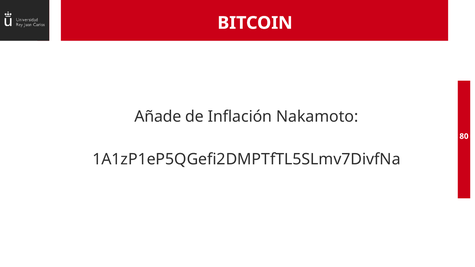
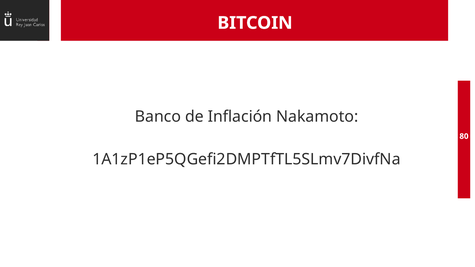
Añade: Añade -> Banco (158, 117)
